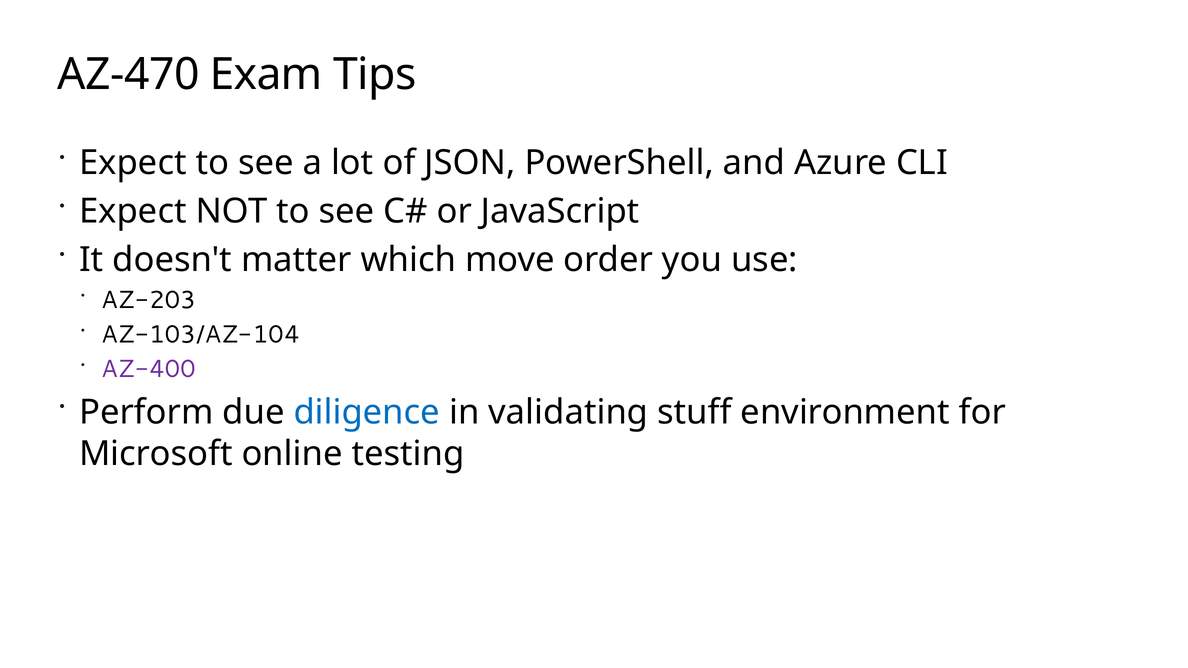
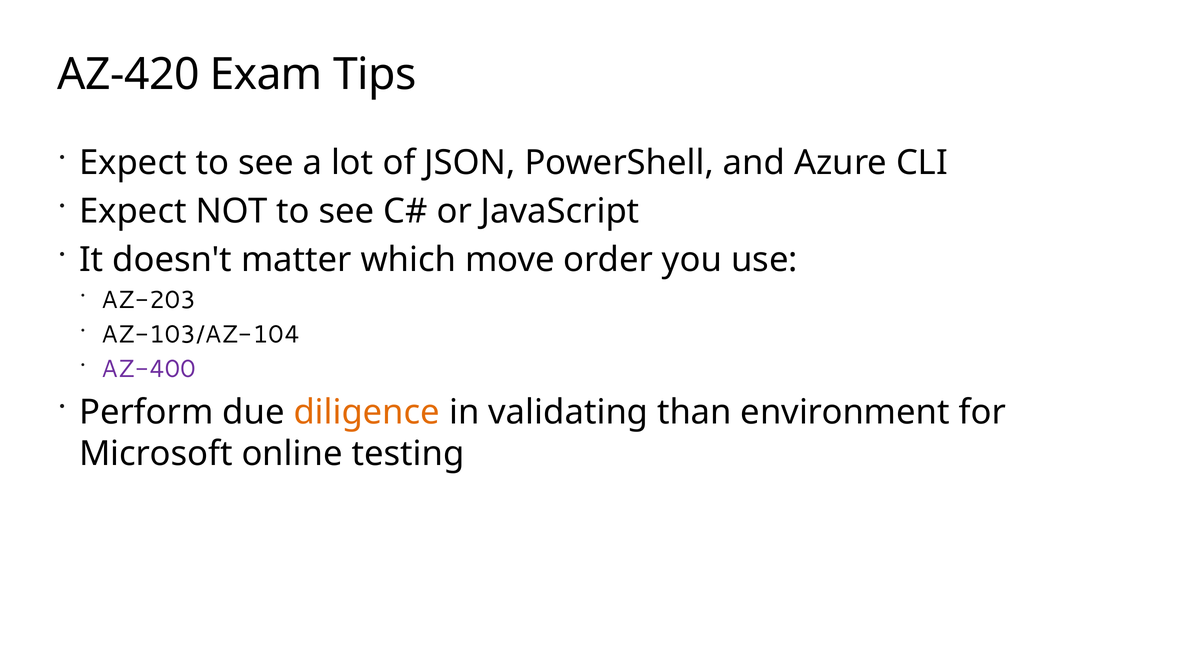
AZ-470: AZ-470 -> AZ-420 (128, 74)
diligence colour: blue -> orange (367, 413)
stuff: stuff -> than (694, 413)
